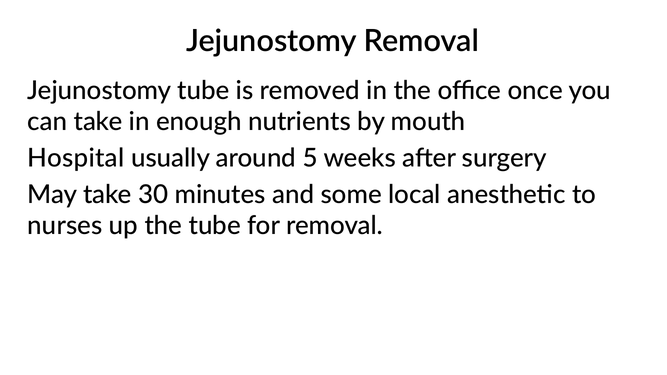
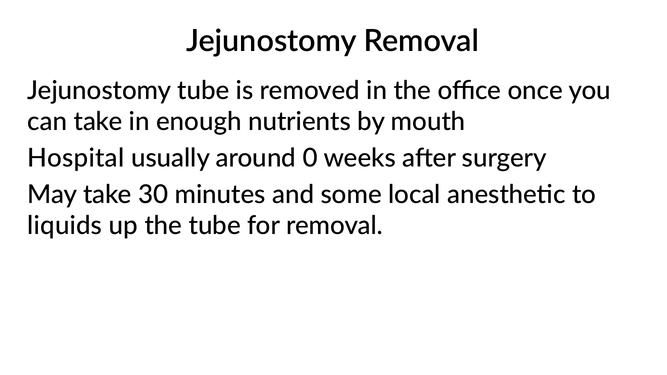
5: 5 -> 0 (310, 158)
nurses: nurses -> liquids (65, 226)
